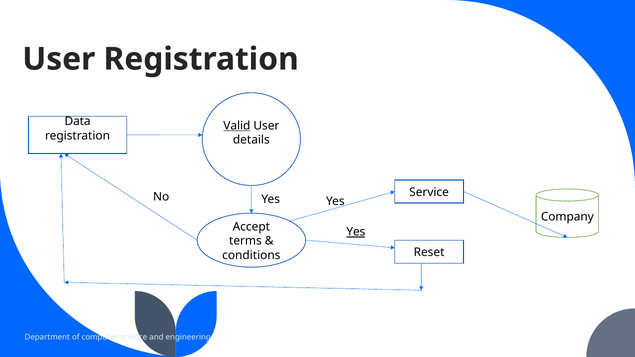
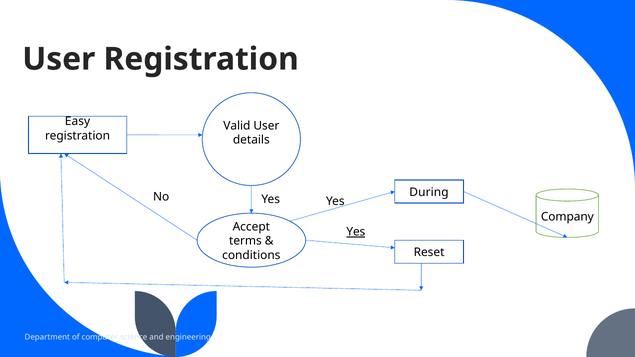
Data: Data -> Easy (77, 122)
Valid underline: present -> none (237, 126)
Service: Service -> During (429, 192)
